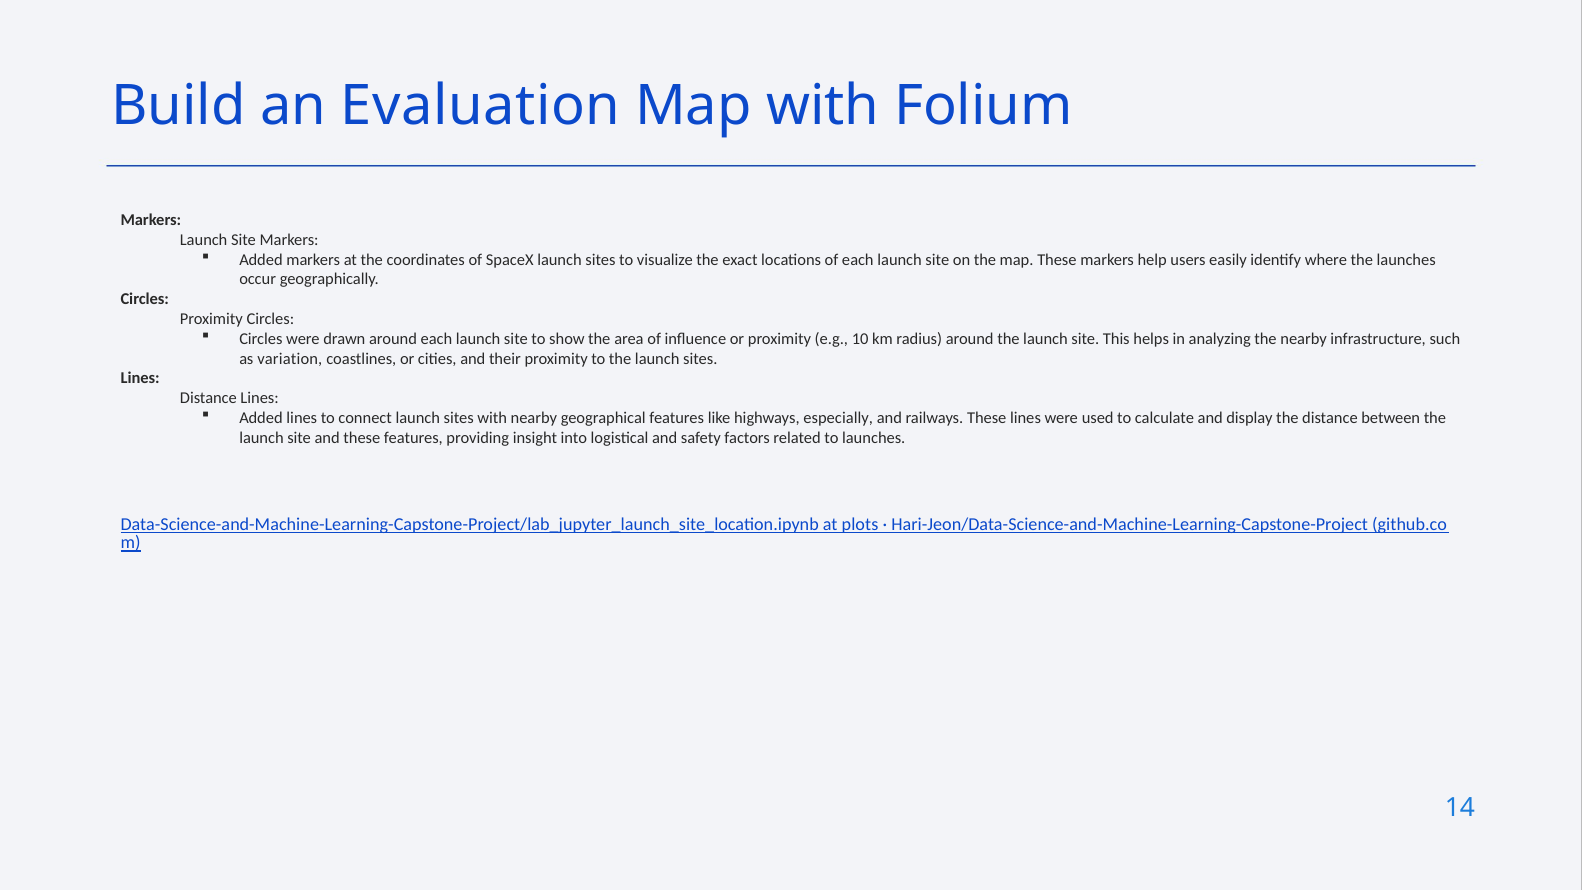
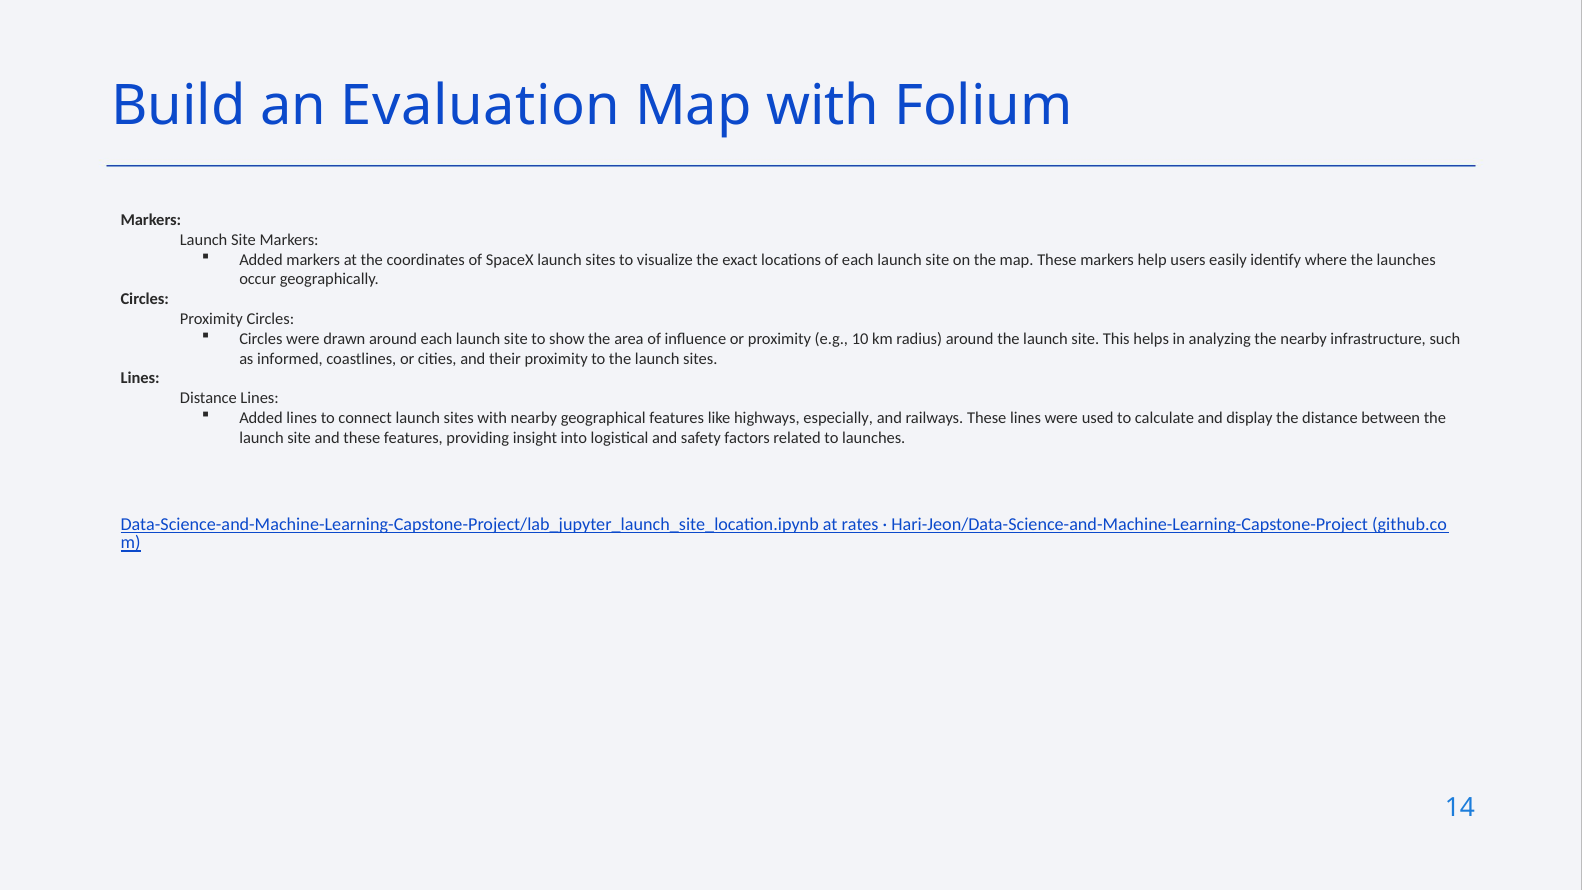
variation: variation -> informed (290, 359)
plots: plots -> rates (860, 525)
